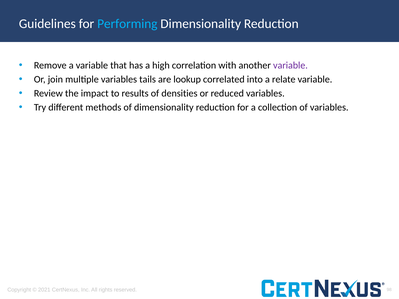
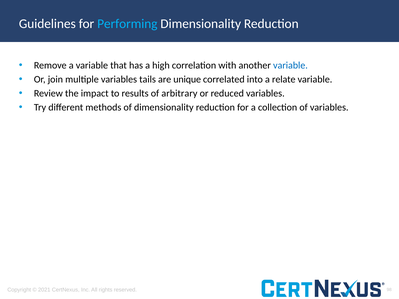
variable colour: purple -> blue (290, 65)
lookup: lookup -> unique (187, 79)
densities: densities -> arbitrary (179, 93)
